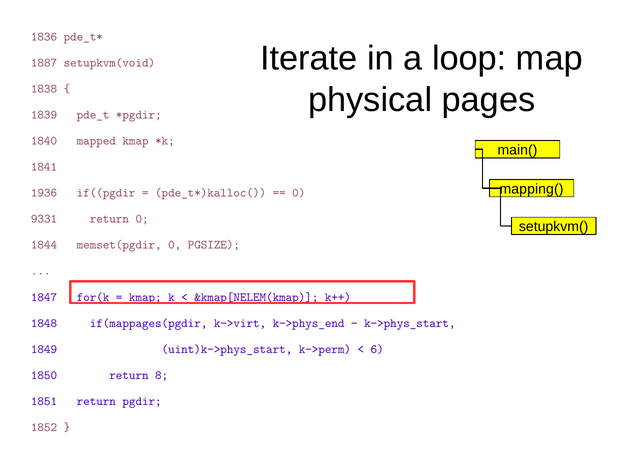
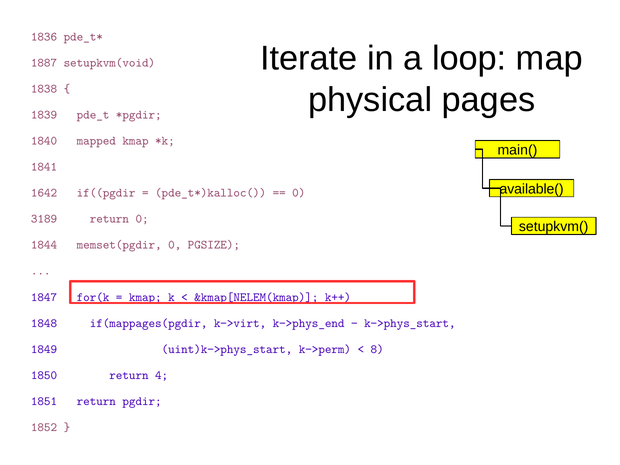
mapping(: mapping( -> available( (532, 189)
1936: 1936 -> 1642 (44, 193)
9331: 9331 -> 3189 (44, 219)
6: 6 -> 8 (377, 349)
8: 8 -> 4 (162, 375)
